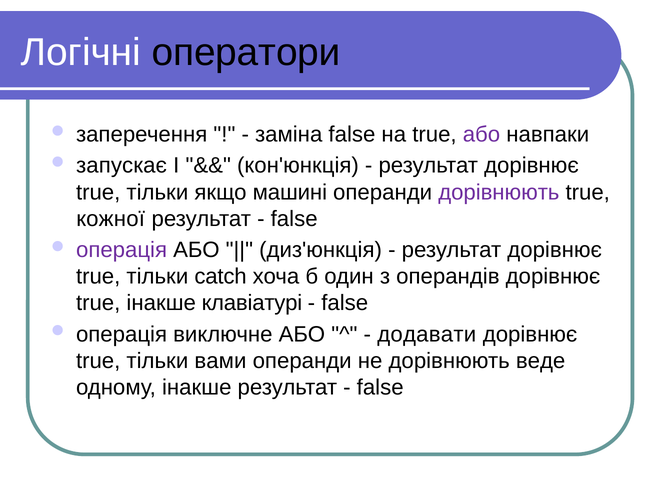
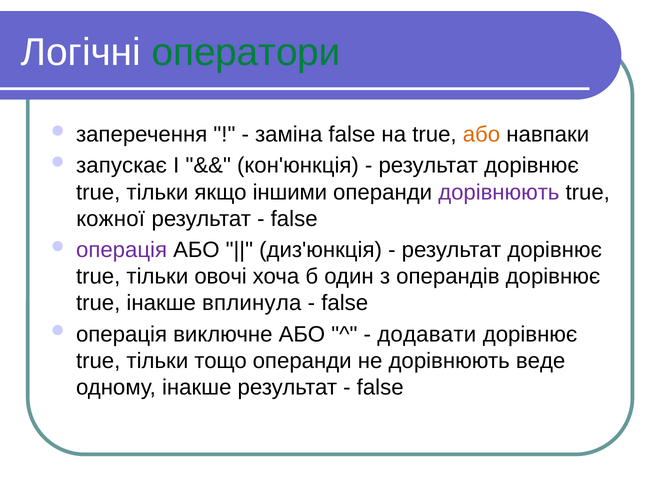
оператори colour: black -> green (246, 53)
або colour: purple -> orange (481, 135)
машині: машині -> іншими (290, 192)
catch: catch -> овочі (221, 277)
клавіатурі: клавіатурі -> вплинула (252, 303)
вами: вами -> тощо (221, 361)
